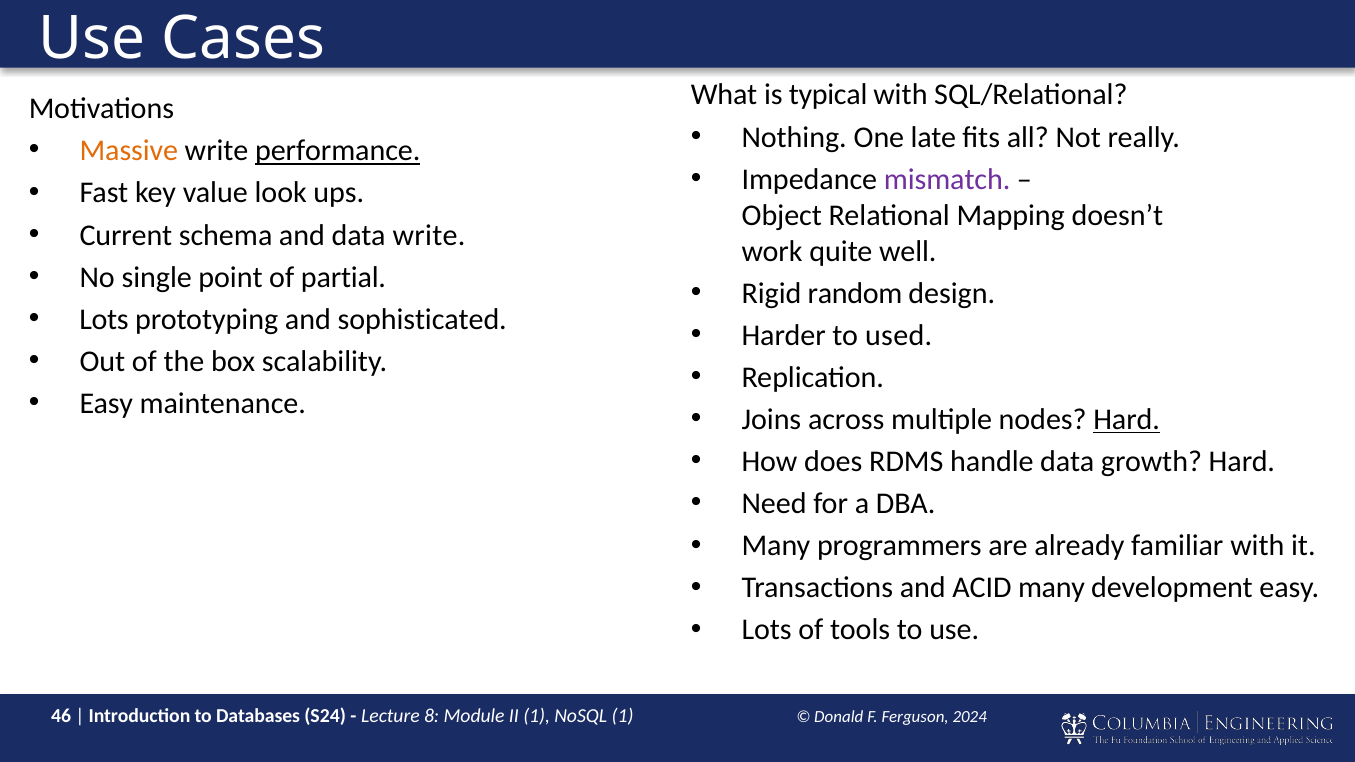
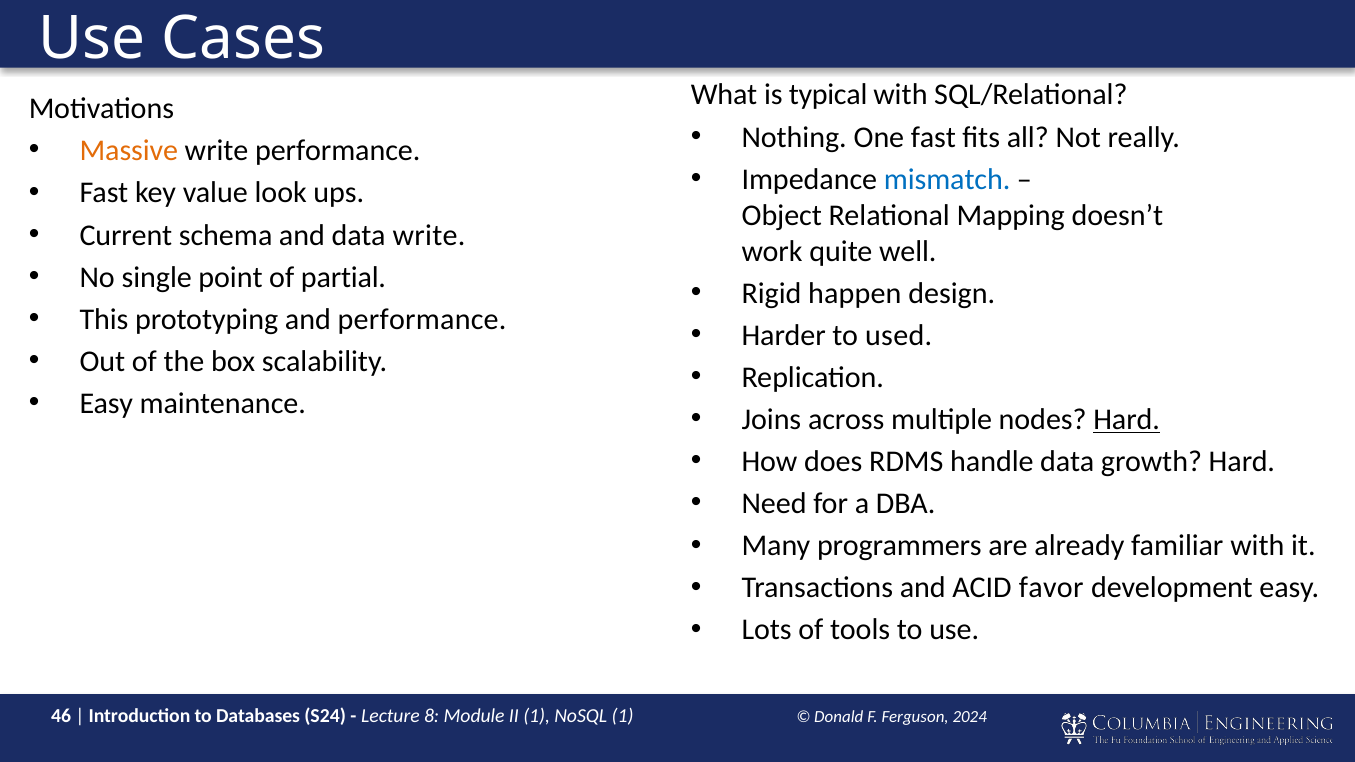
One late: late -> fast (933, 137)
performance underline: present -> none (338, 151)
mismatch colour: purple -> blue (947, 179)
random: random -> happen (855, 293)
Lots: Lots -> This (104, 319)
and sophisticated: sophisticated -> performance (422, 319)
ACID many: many -> favor (1051, 588)
